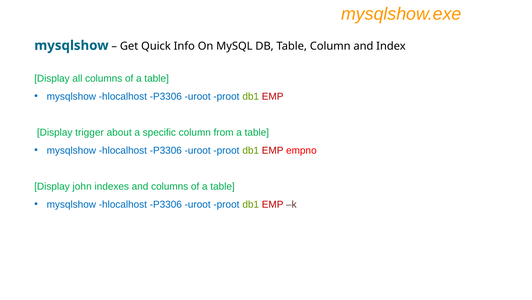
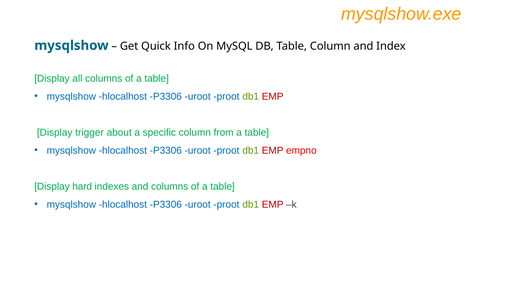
john: john -> hard (82, 186)
